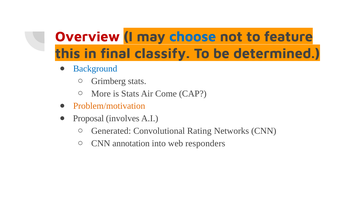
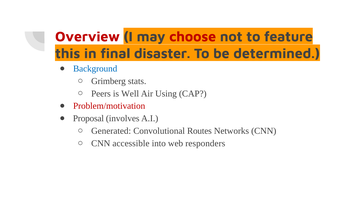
choose colour: blue -> red (193, 37)
classify: classify -> disaster (162, 54)
More: More -> Peers (101, 94)
is Stats: Stats -> Well (130, 94)
Come: Come -> Using (166, 94)
Problem/motivation colour: orange -> red (109, 106)
Rating: Rating -> Routes (199, 131)
annotation: annotation -> accessible (131, 143)
